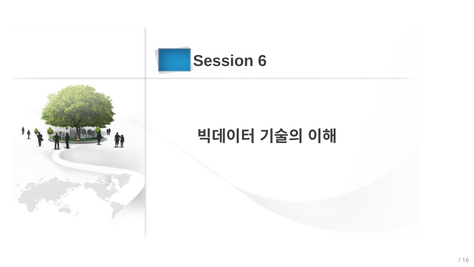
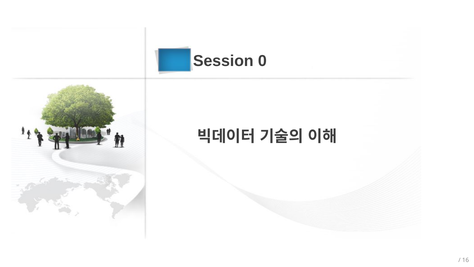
6: 6 -> 0 (262, 61)
